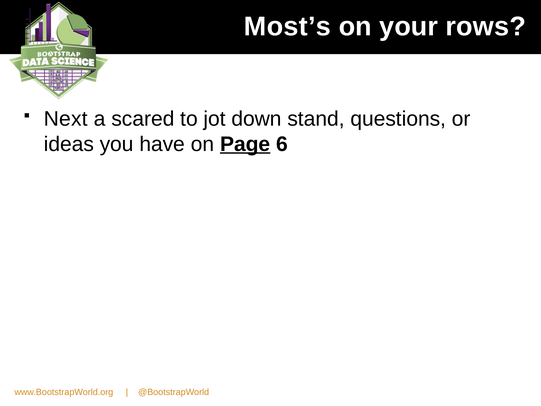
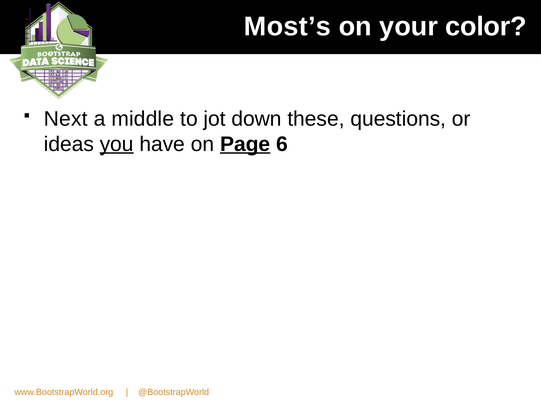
rows: rows -> color (486, 27)
scared: scared -> middle (143, 119)
stand: stand -> these (316, 119)
you underline: none -> present (117, 144)
